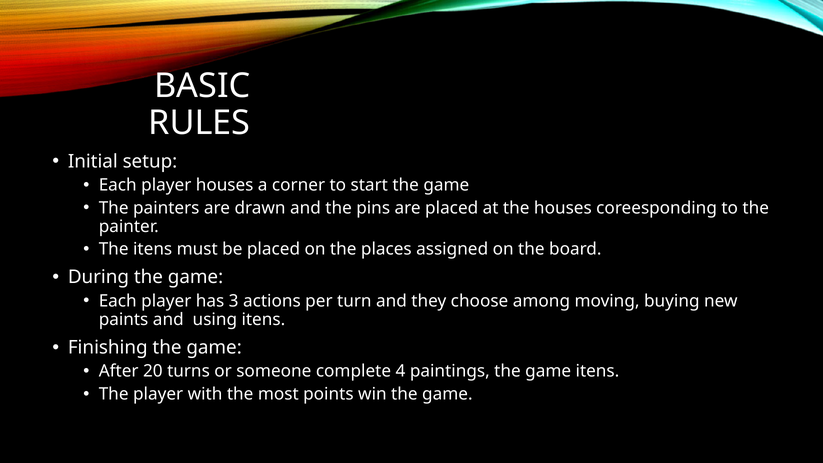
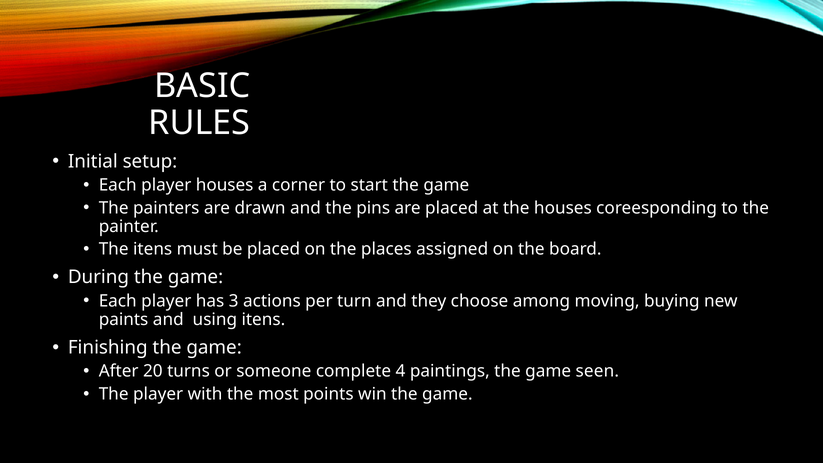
game itens: itens -> seen (597, 371)
